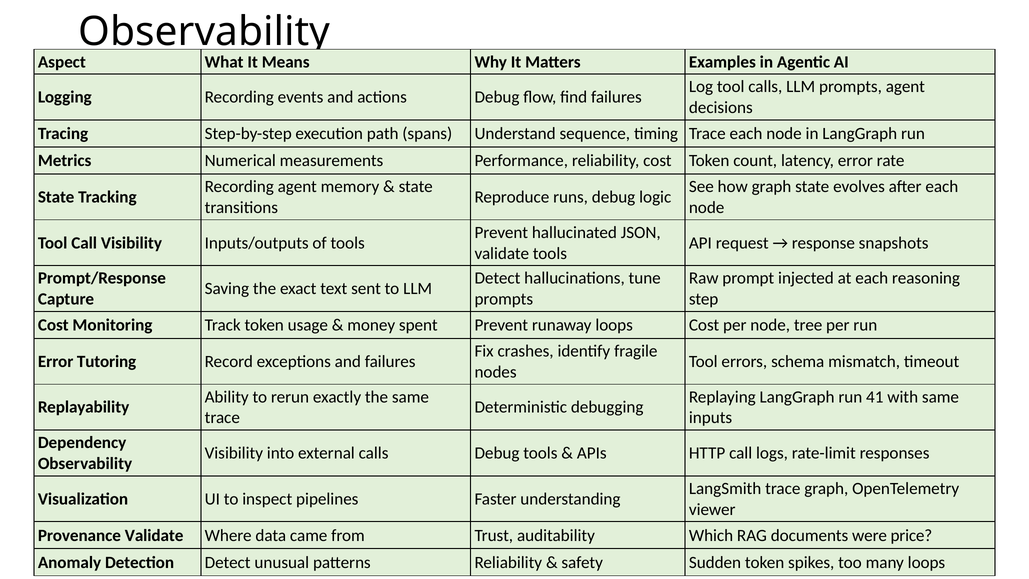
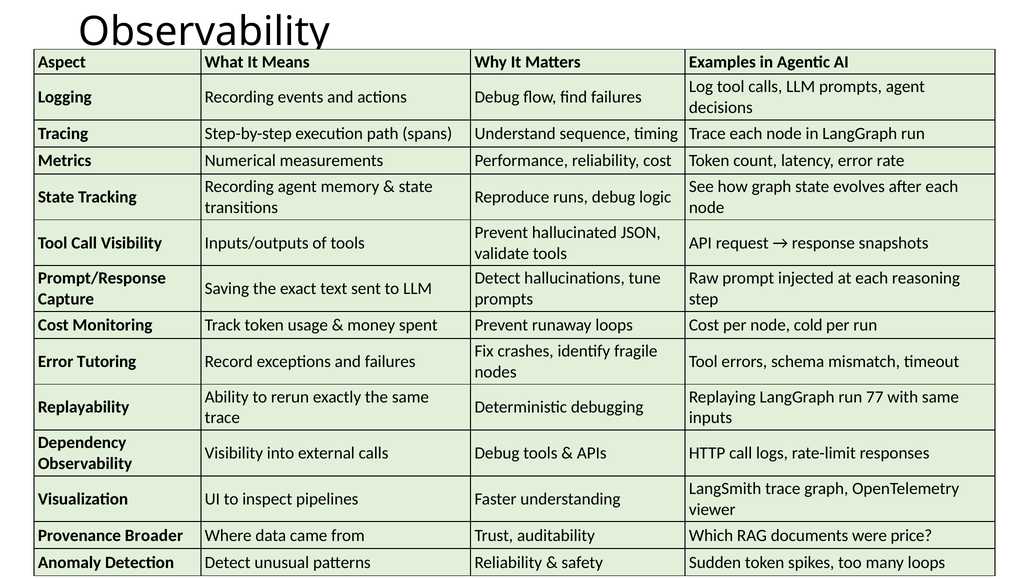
tree: tree -> cold (808, 325)
41: 41 -> 77 (875, 397)
Provenance Validate: Validate -> Broader (154, 535)
